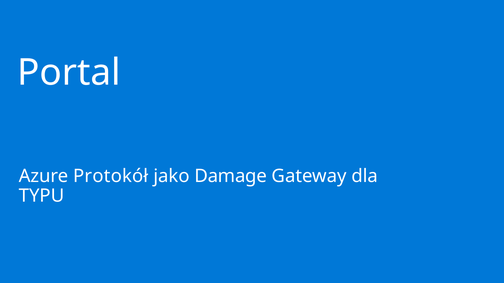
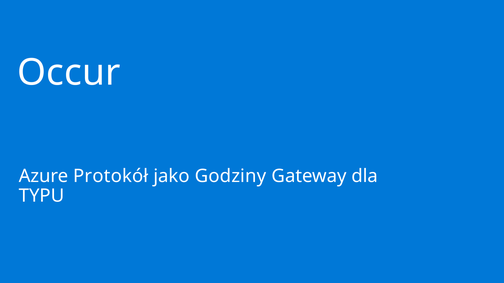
Portal: Portal -> Occur (69, 73)
Damage: Damage -> Godziny (231, 176)
